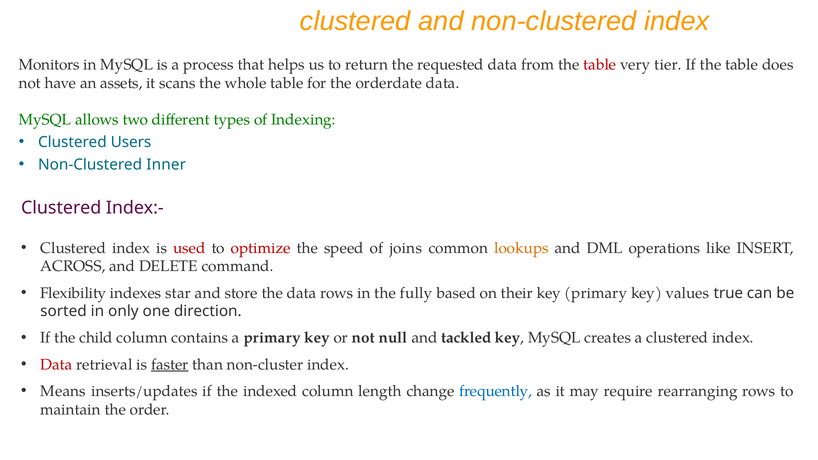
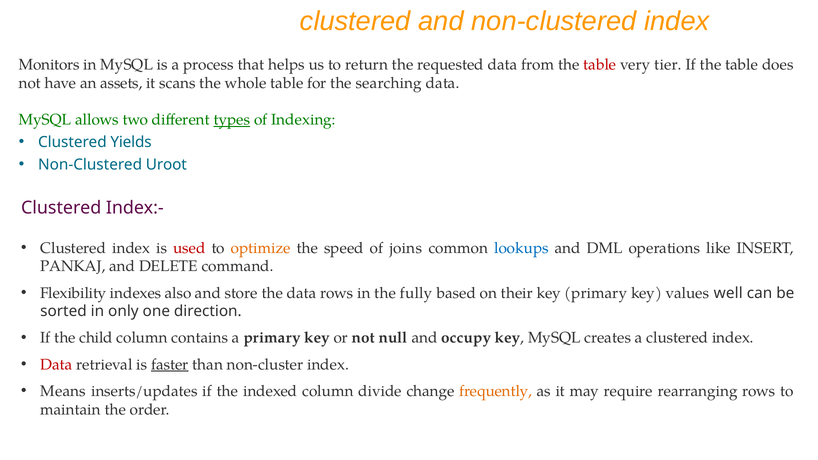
orderdate: orderdate -> searching (389, 83)
types underline: none -> present (232, 120)
Users: Users -> Yields (131, 142)
Inner: Inner -> Uroot (166, 165)
optimize colour: red -> orange (261, 248)
lookups colour: orange -> blue (521, 248)
ACROSS: ACROSS -> PANKAJ (73, 266)
star: star -> also (178, 293)
true: true -> well (728, 293)
tackled: tackled -> occupy (466, 338)
length: length -> divide (380, 391)
frequently colour: blue -> orange (496, 391)
